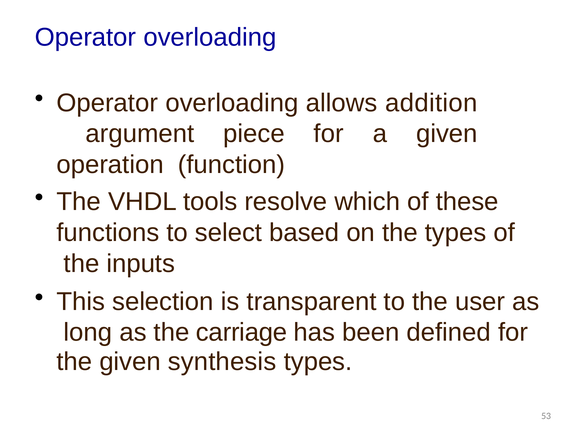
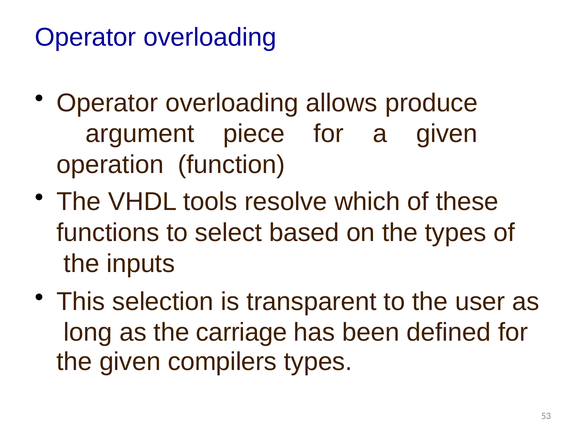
addition: addition -> produce (432, 103)
synthesis: synthesis -> compilers (222, 362)
